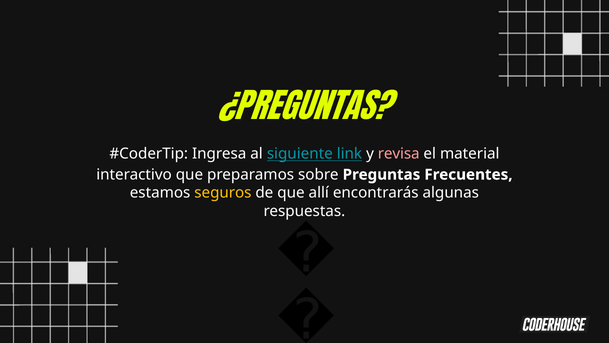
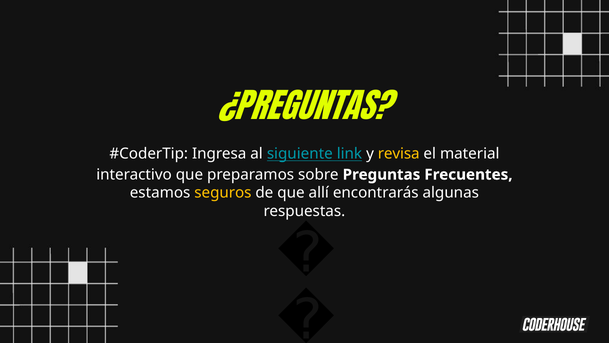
revisa colour: pink -> yellow (399, 154)
